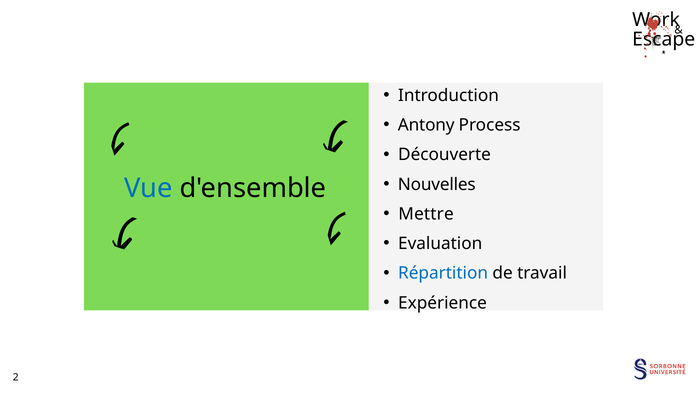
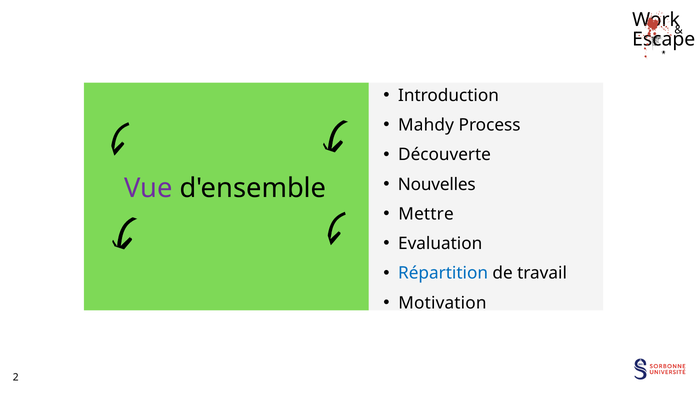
Antony: Antony -> Mahdy (426, 125)
Vue colour: blue -> purple (148, 188)
Expérience: Expérience -> Motivation (442, 303)
